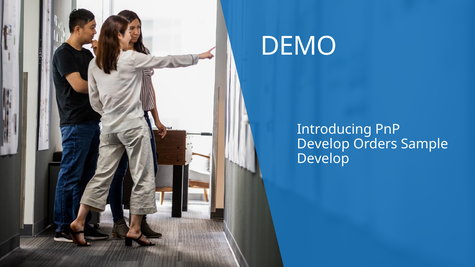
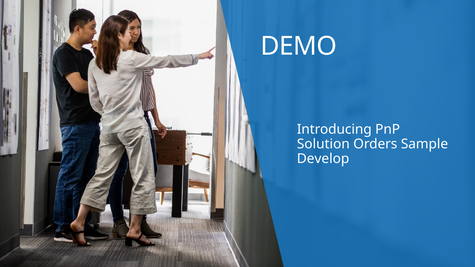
Develop: Develop -> Solution (323, 144)
